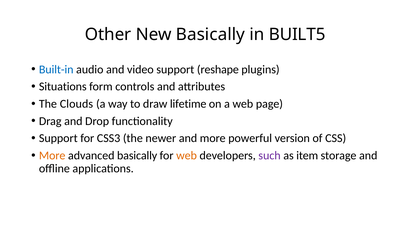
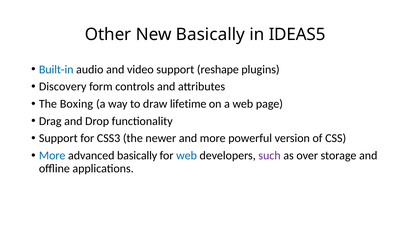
BUILT5: BUILT5 -> IDEAS5 (297, 34)
Situations: Situations -> Discovery (63, 87)
Clouds: Clouds -> Boxing (76, 104)
More colour: orange -> blue (52, 155)
web colour: orange -> blue (187, 155)
item: item -> over (307, 155)
